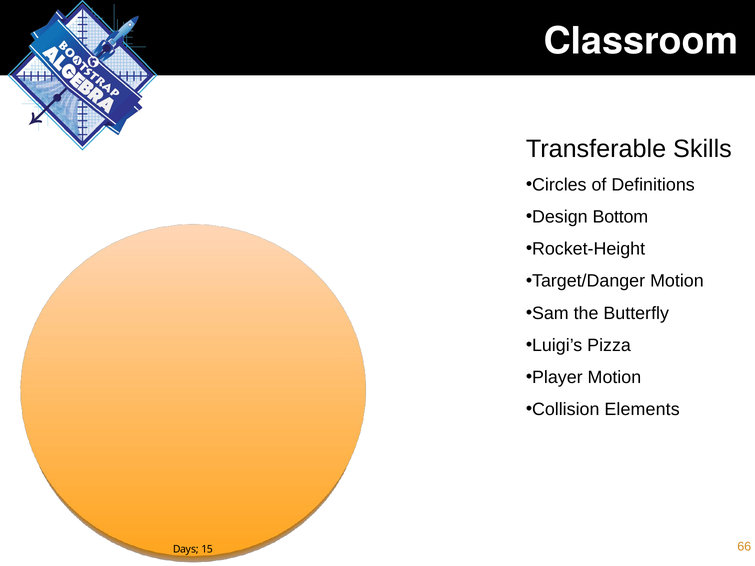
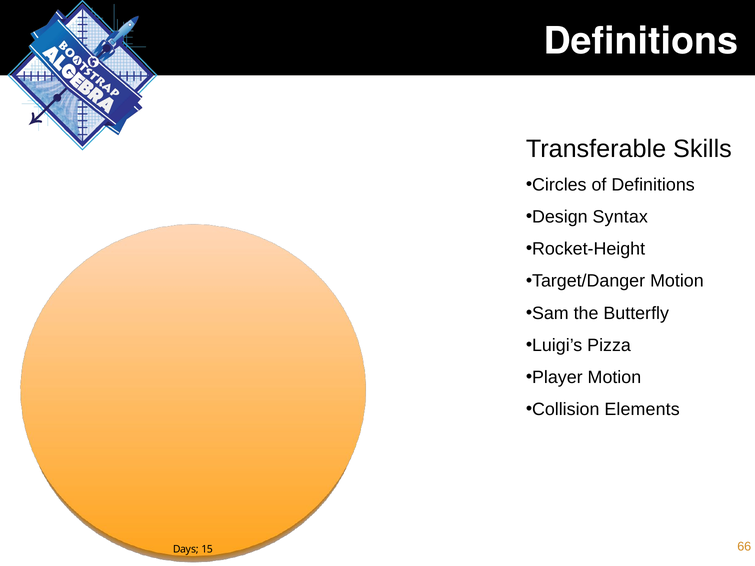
Classroom: Classroom -> Definitions (641, 42)
Bottom: Bottom -> Syntax (620, 217)
